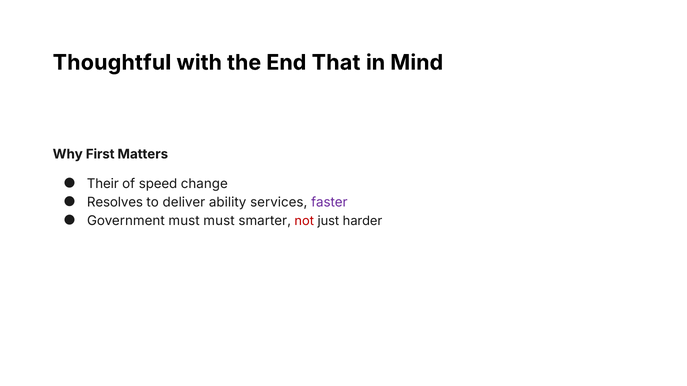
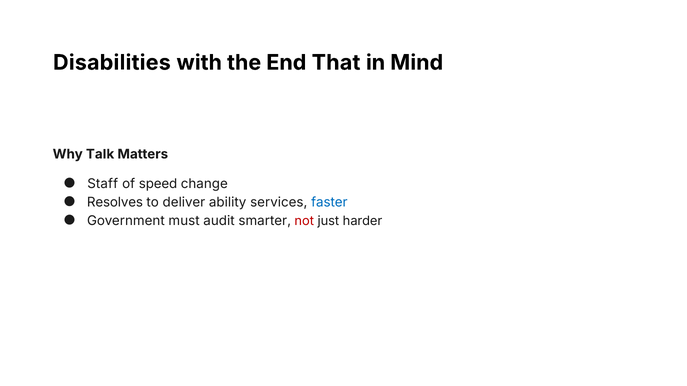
Thoughtful: Thoughtful -> Disabilities (112, 63)
First: First -> Talk (100, 154)
Their: Their -> Staff (103, 184)
faster colour: purple -> blue (329, 203)
must must: must -> audit (219, 221)
